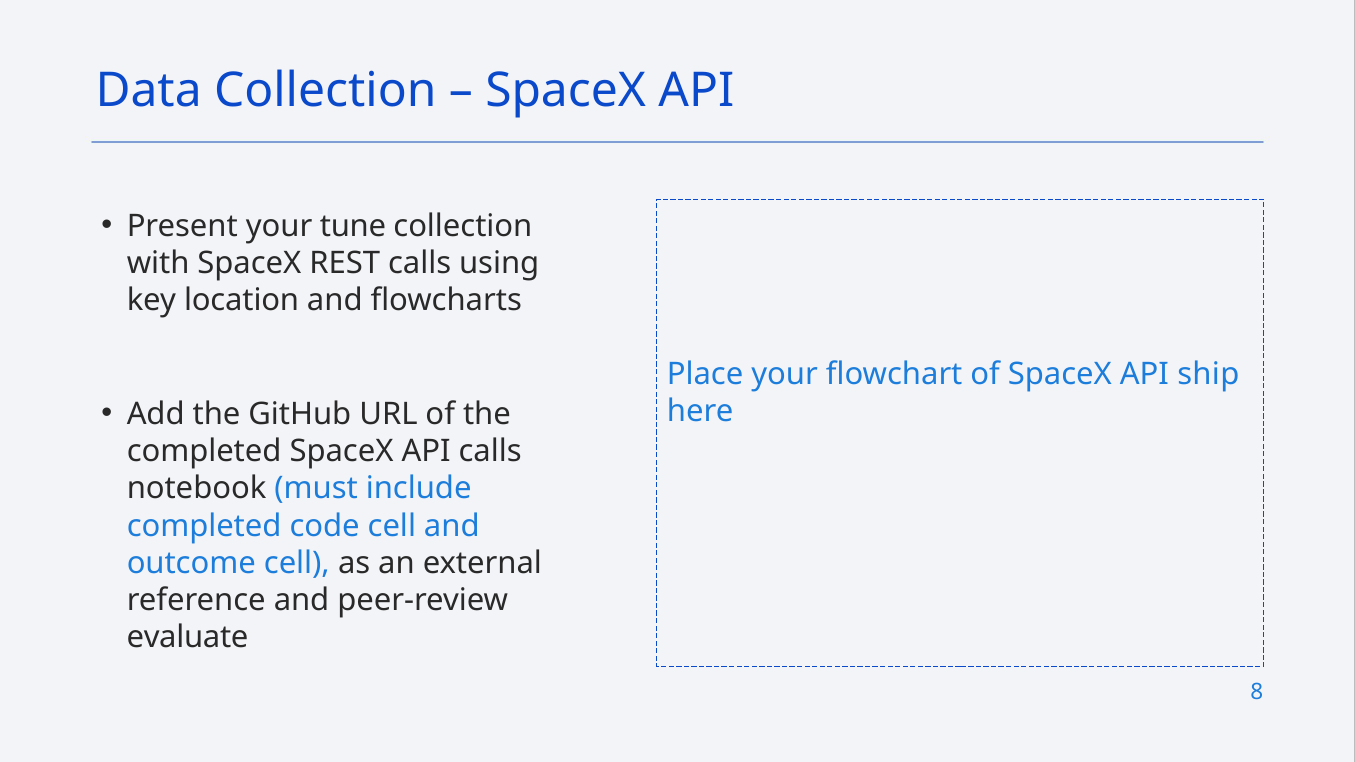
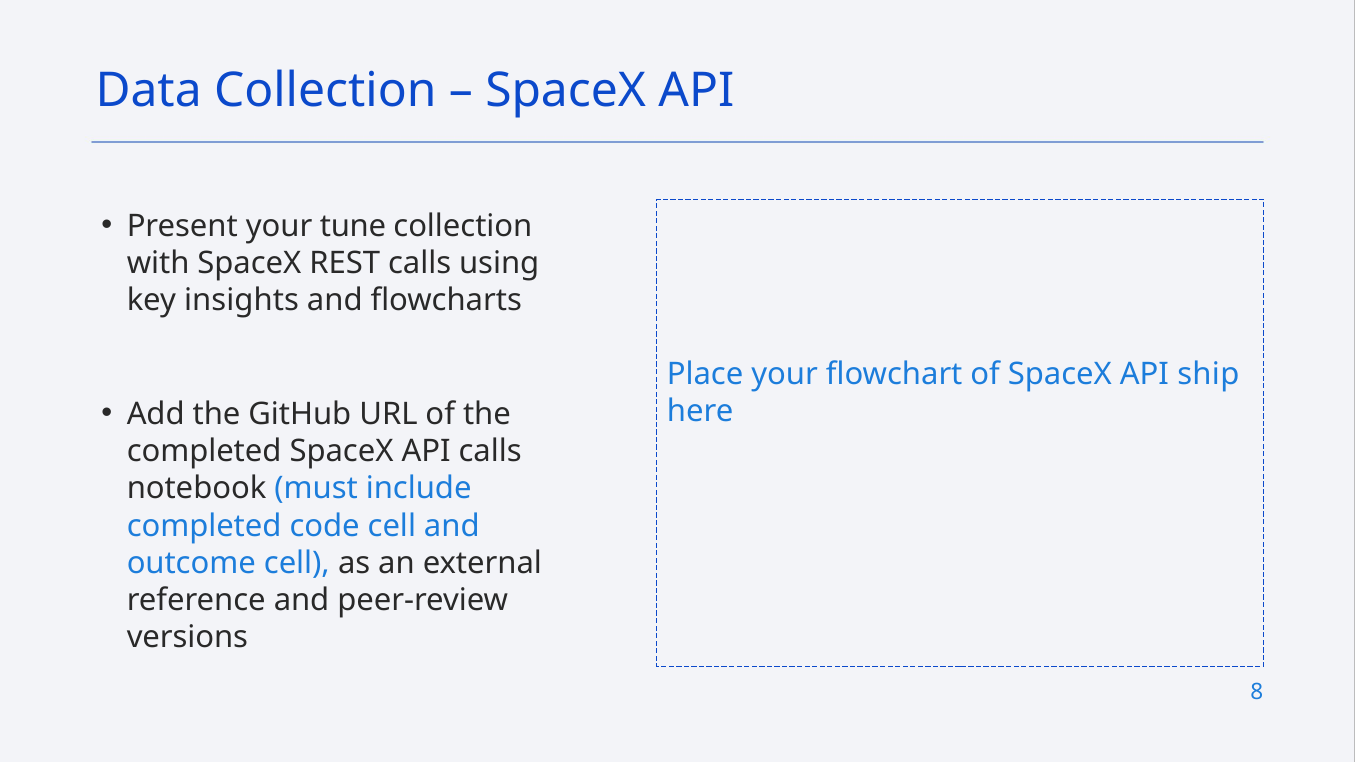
location: location -> insights (241, 300)
evaluate: evaluate -> versions (187, 638)
